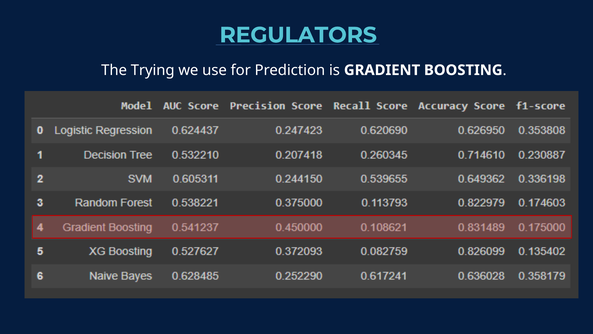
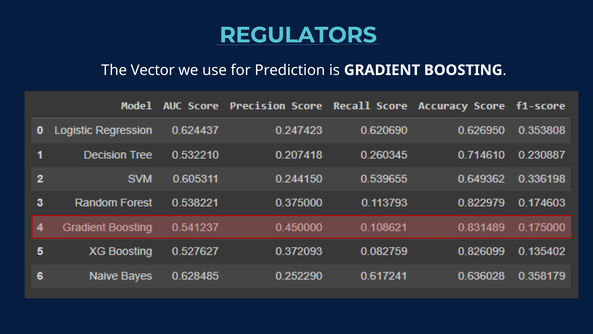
Trying: Trying -> Vector (153, 70)
